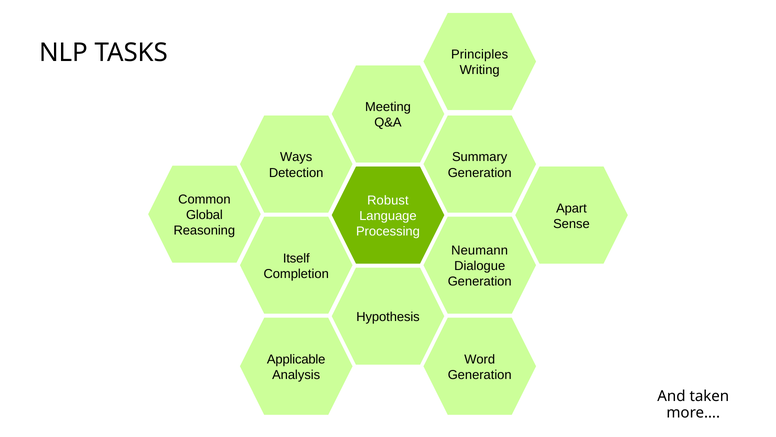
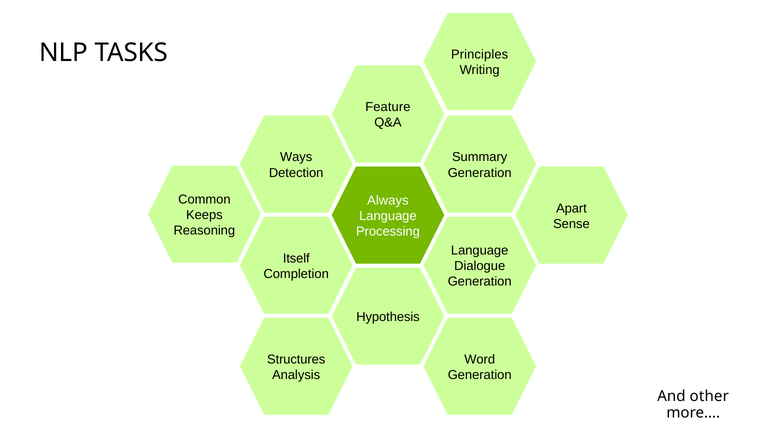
Meeting: Meeting -> Feature (388, 107)
Robust: Robust -> Always (388, 200)
Global: Global -> Keeps (204, 215)
Neumann: Neumann -> Language (480, 250)
Applicable: Applicable -> Structures (296, 359)
taken: taken -> other (709, 396)
